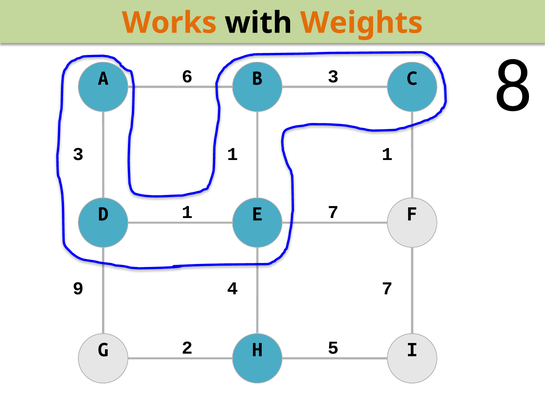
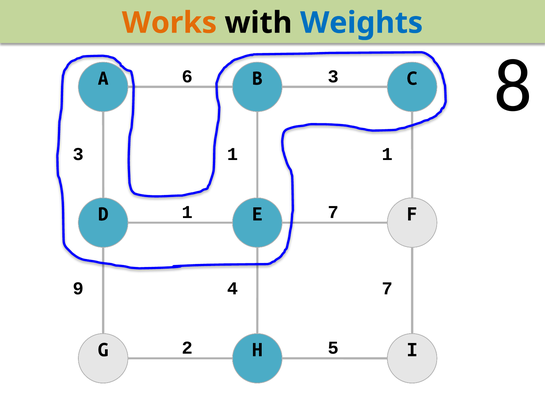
Weights colour: orange -> blue (362, 23)
